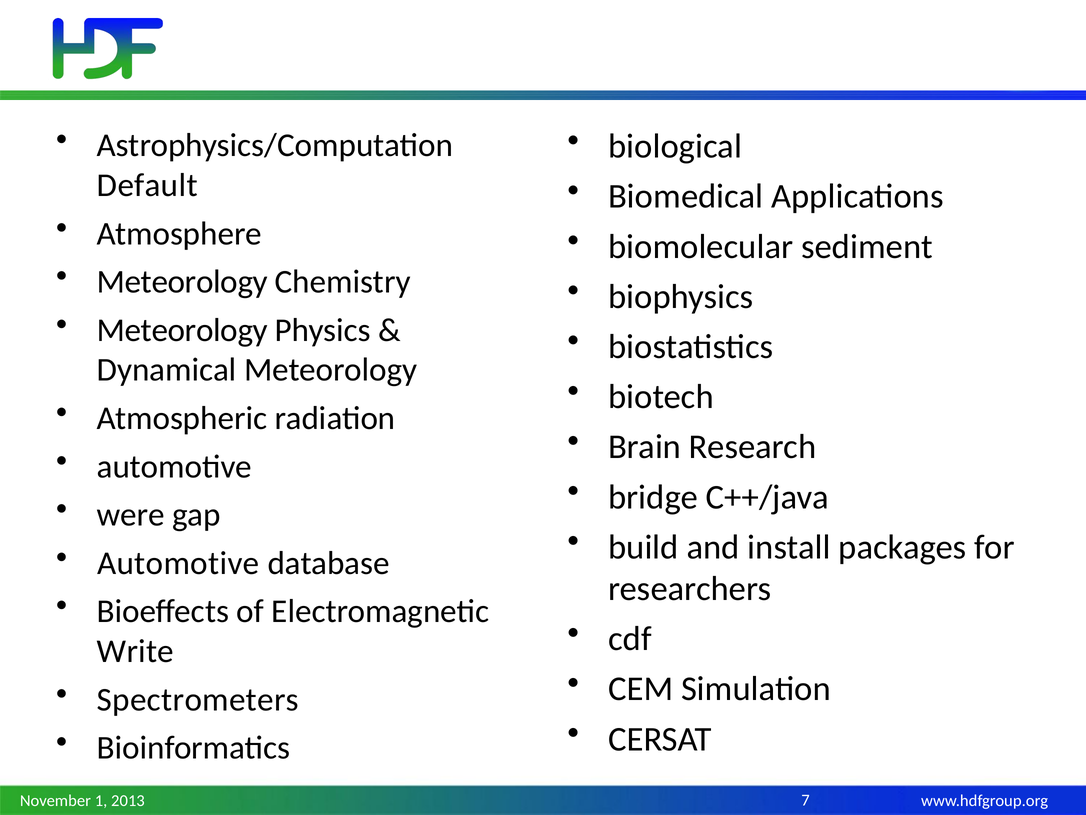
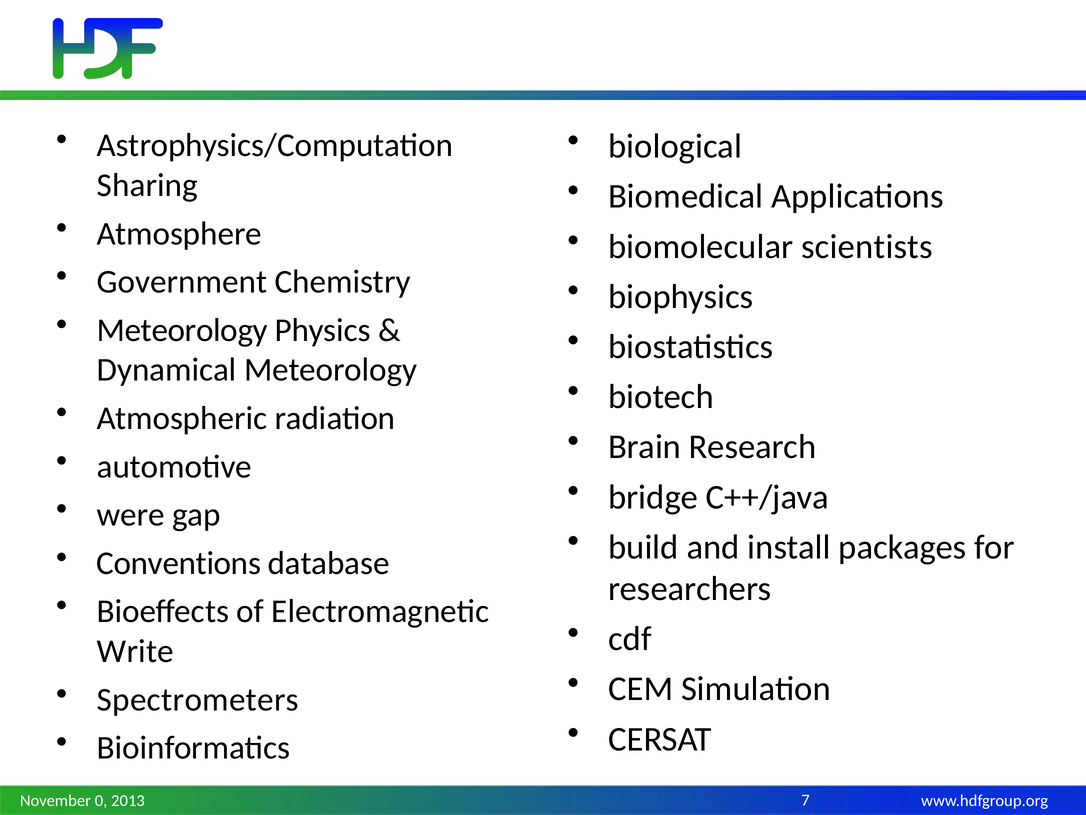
Default: Default -> Sharing (147, 185)
sediment: sediment -> scientists (867, 246)
Meteorology: Meteorology -> Government (182, 282)
Automotive: Automotive -> Conventions (179, 563)
1: 1 -> 0 (101, 800)
